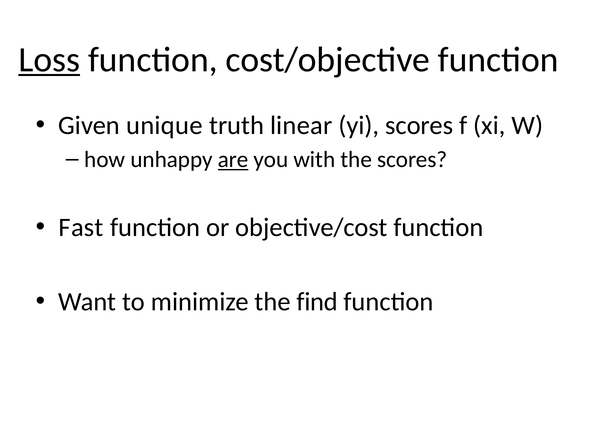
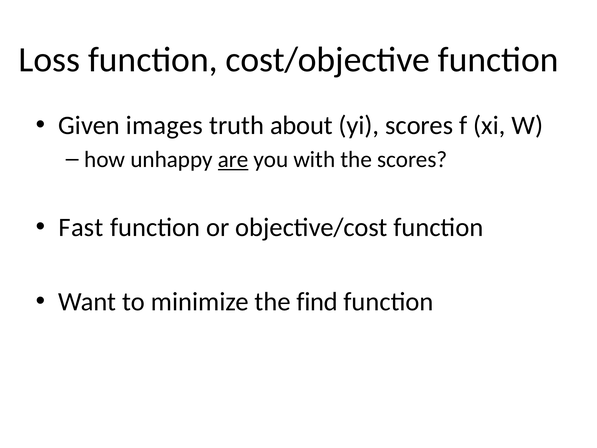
Loss underline: present -> none (49, 60)
unique: unique -> images (164, 125)
linear: linear -> about (301, 125)
